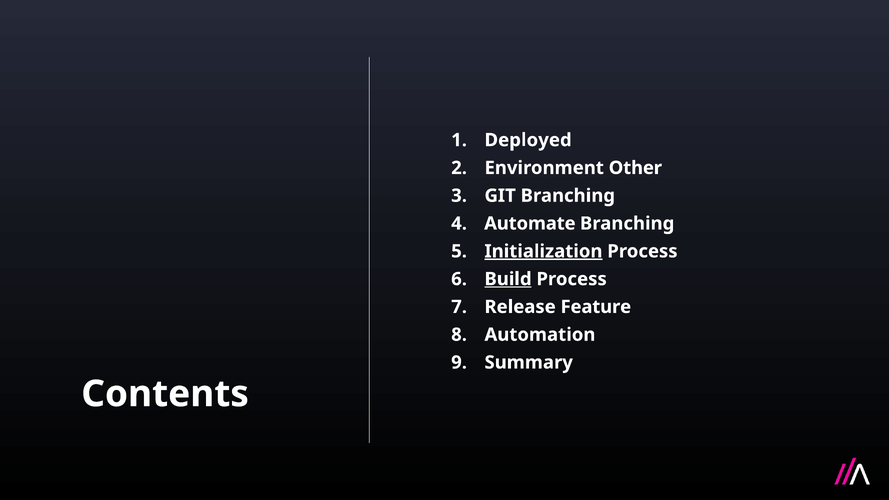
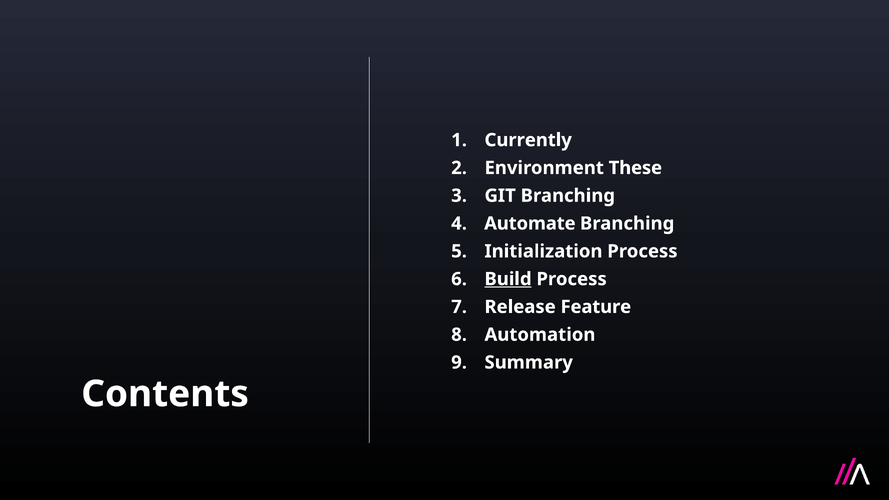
Deployed: Deployed -> Currently (528, 140)
Other: Other -> These (635, 168)
Initialization underline: present -> none (543, 251)
